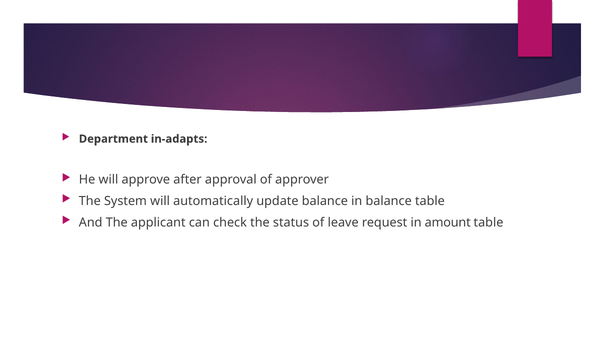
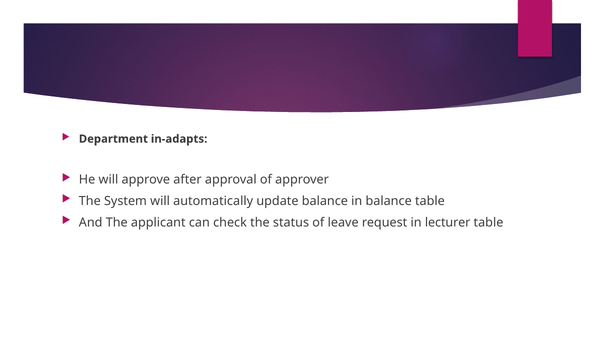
amount: amount -> lecturer (448, 223)
